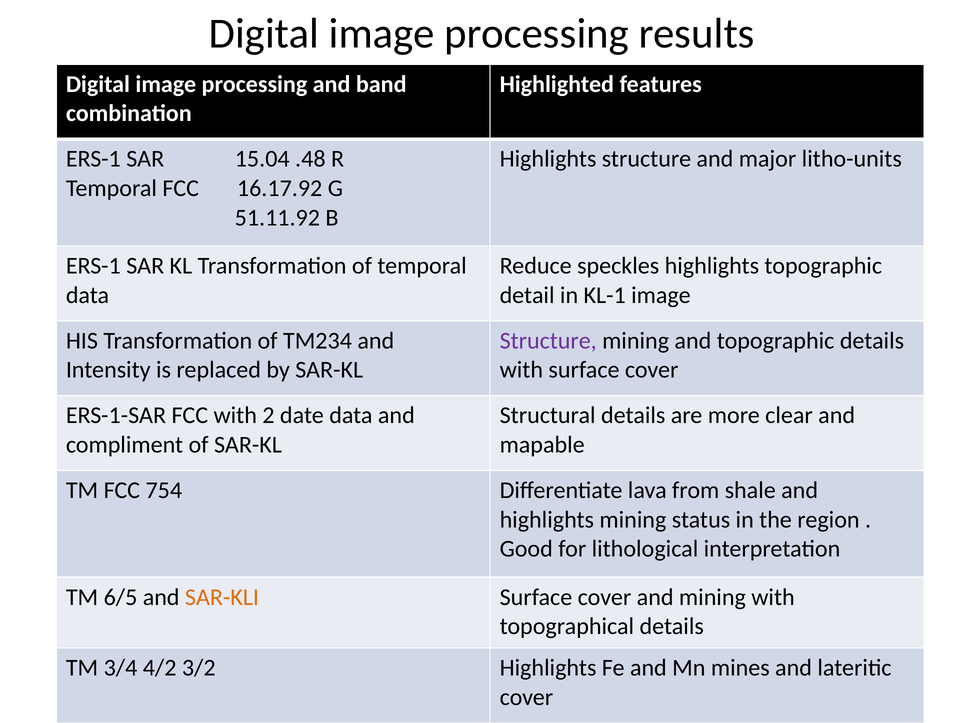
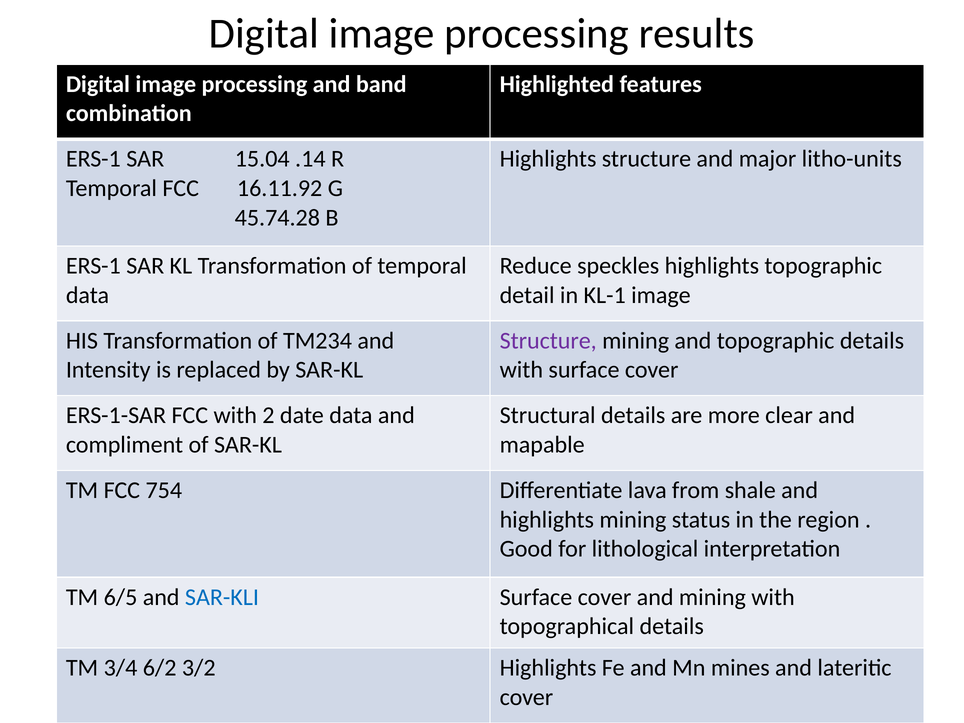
.48: .48 -> .14 (310, 159)
16.17.92: 16.17.92 -> 16.11.92 (280, 188)
51.11.92: 51.11.92 -> 45.74.28 (277, 218)
SAR-KLI colour: orange -> blue (222, 597)
4/2: 4/2 -> 6/2 (160, 668)
